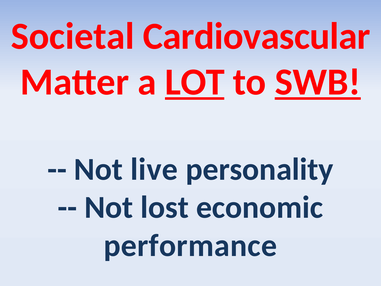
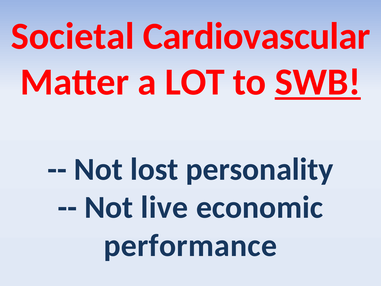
LOT underline: present -> none (195, 82)
live: live -> lost (154, 169)
lost: lost -> live (164, 207)
